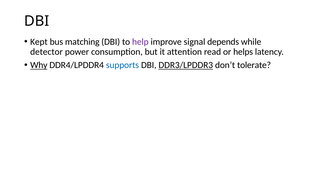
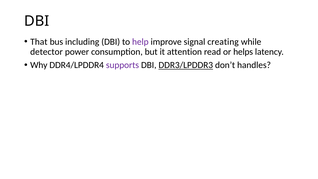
Kept: Kept -> That (39, 42)
matching: matching -> including (82, 42)
depends: depends -> creating (223, 42)
Why underline: present -> none (39, 65)
supports colour: blue -> purple (122, 65)
tolerate: tolerate -> handles (254, 65)
